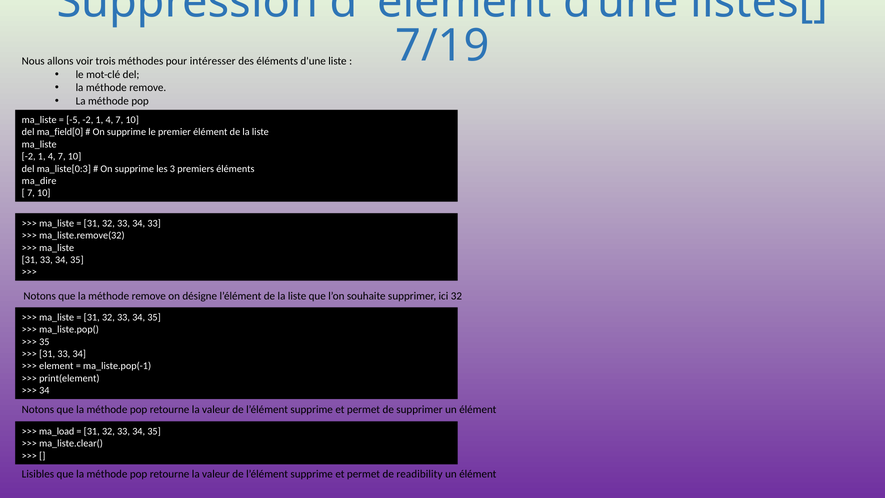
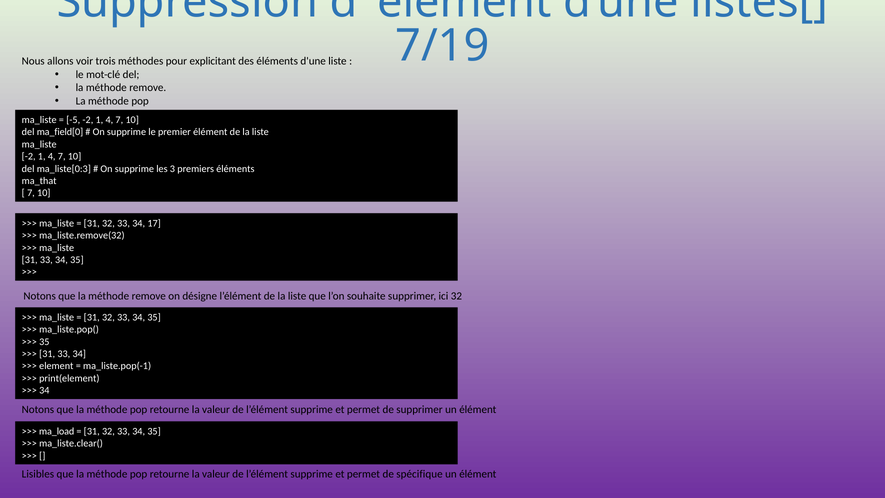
intéresser: intéresser -> explicitant (213, 61)
ma_dire: ma_dire -> ma_that (39, 181)
34 33: 33 -> 17 (154, 223)
readibility: readibility -> spécifique (419, 474)
